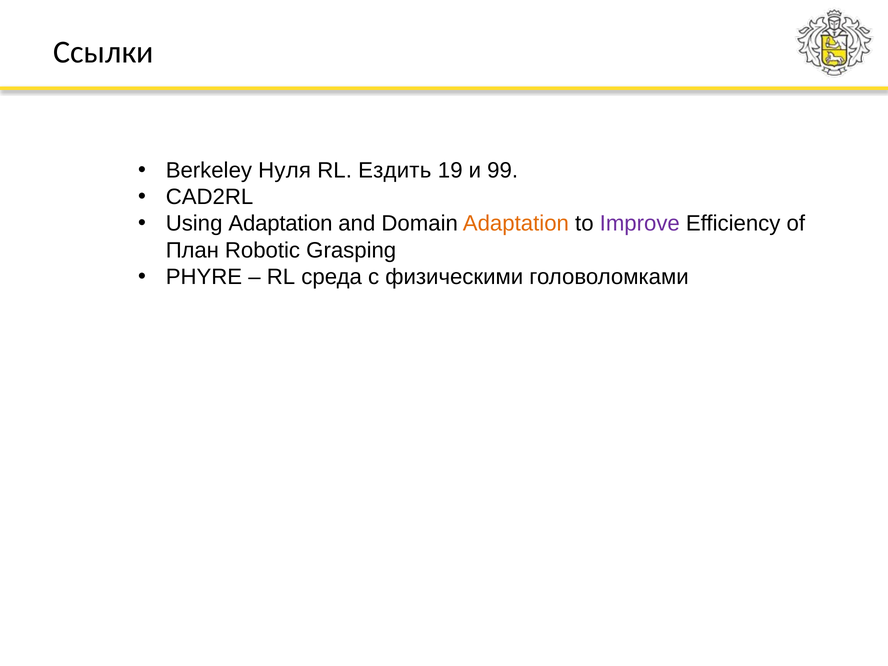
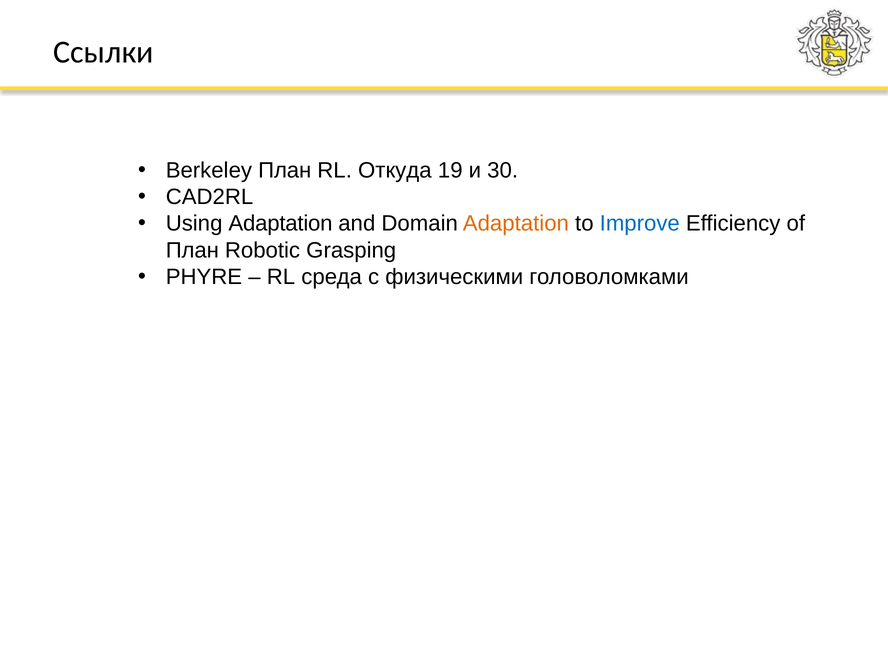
Berkeley Нуля: Нуля -> План (285, 170)
Ездить: Ездить -> Откуда (395, 170)
99: 99 -> 30 (503, 170)
Improve colour: purple -> blue (640, 224)
